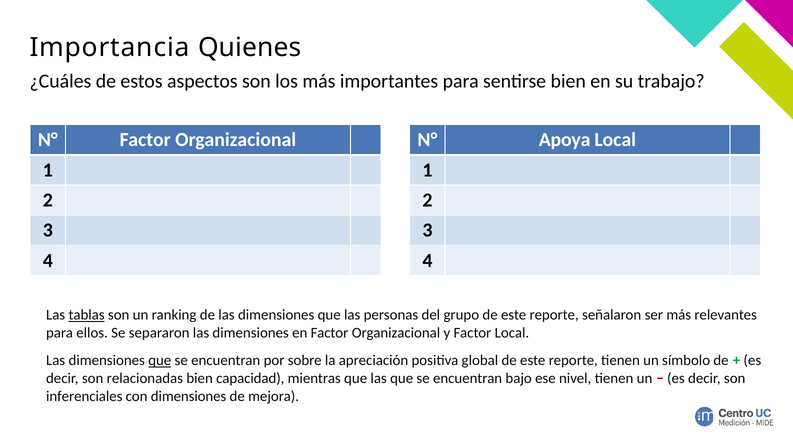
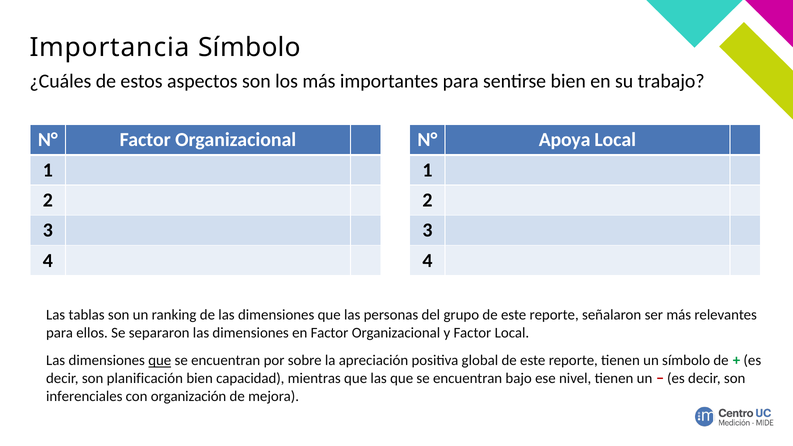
Importancia Quienes: Quienes -> Símbolo (250, 48)
tablas underline: present -> none (87, 315)
relacionadas: relacionadas -> planificación (145, 378)
con dimensiones: dimensiones -> organización (189, 396)
